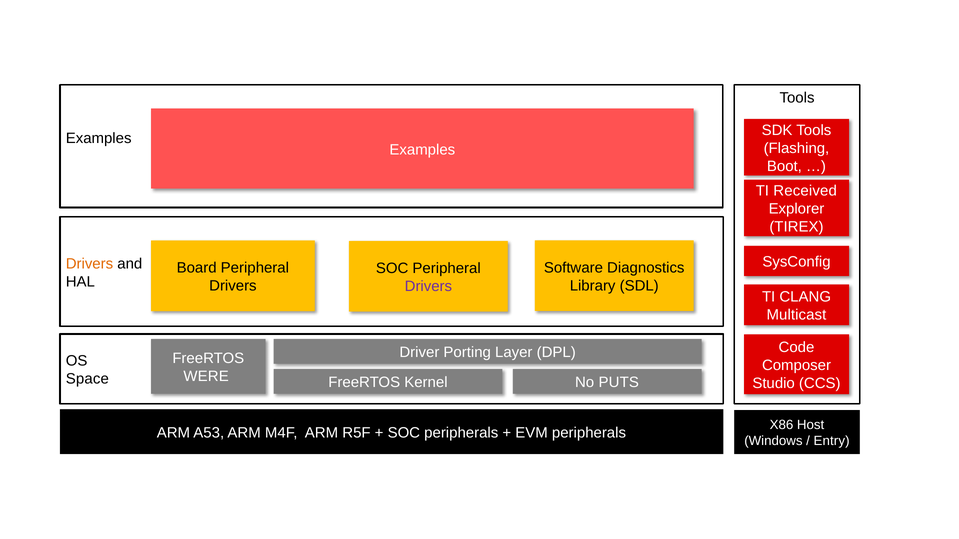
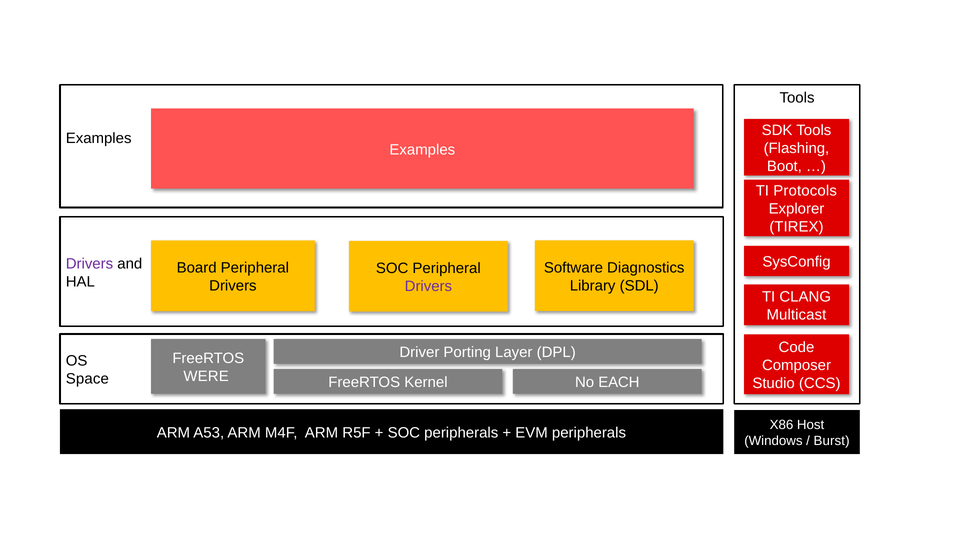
Received: Received -> Protocols (805, 191)
Drivers colour: orange -> purple (89, 264)
PUTS: PUTS -> EACH (619, 383)
Entry: Entry -> Burst (832, 441)
